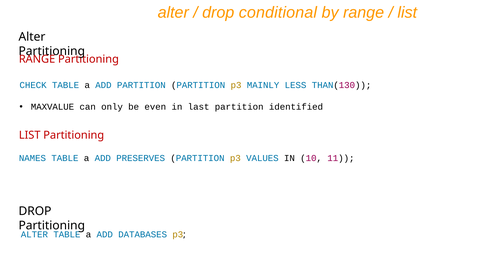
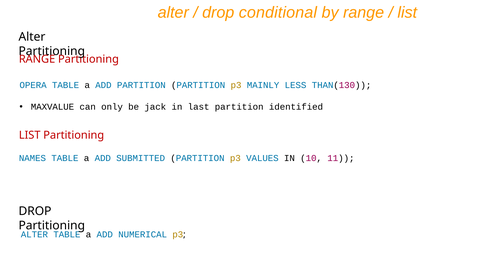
CHECK: CHECK -> OPERA (33, 85)
even: even -> jack (155, 107)
PRESERVES: PRESERVES -> SUBMITTED (141, 158)
DATABASES: DATABASES -> NUMERICAL (143, 234)
